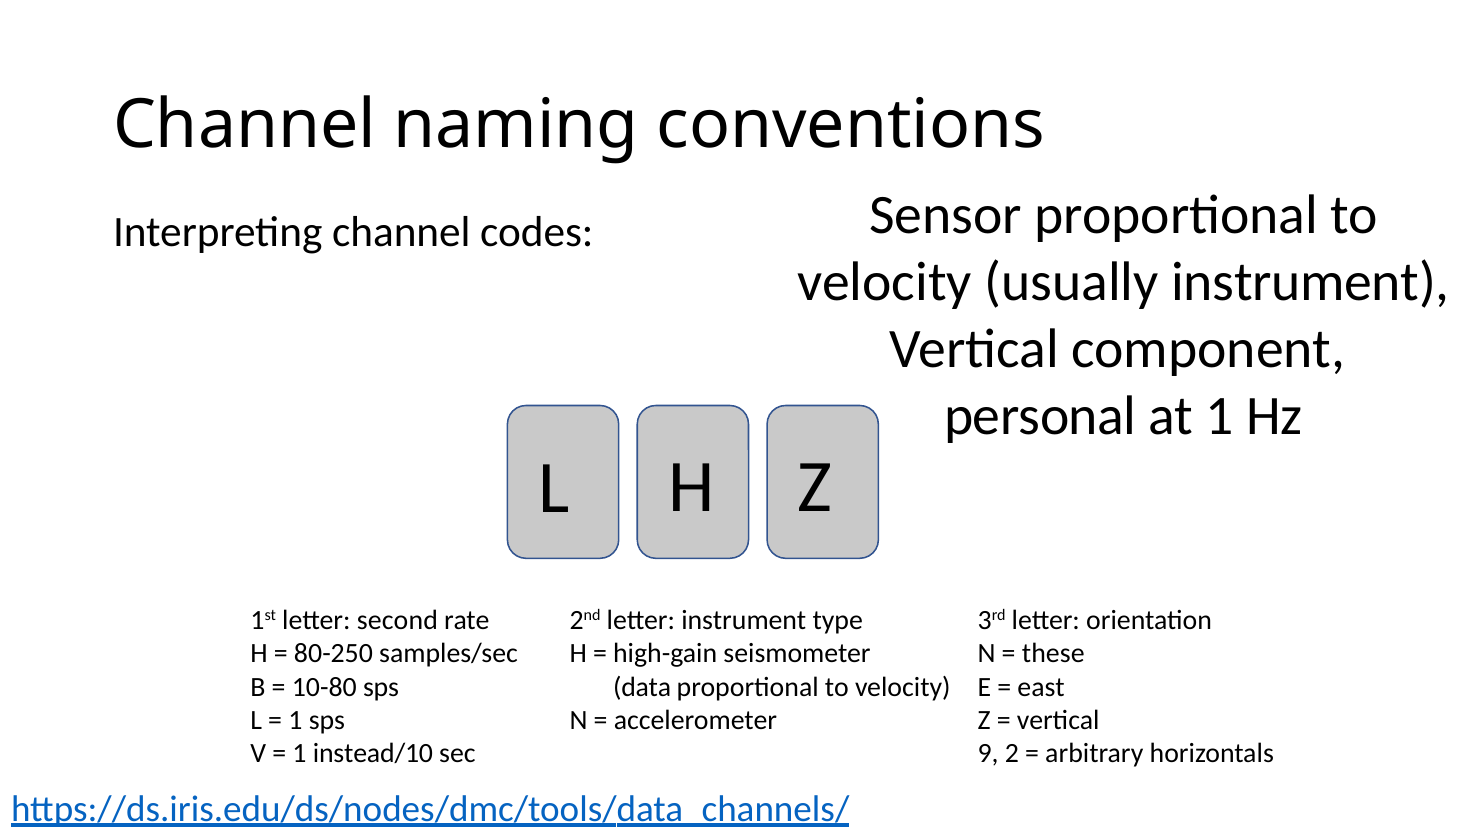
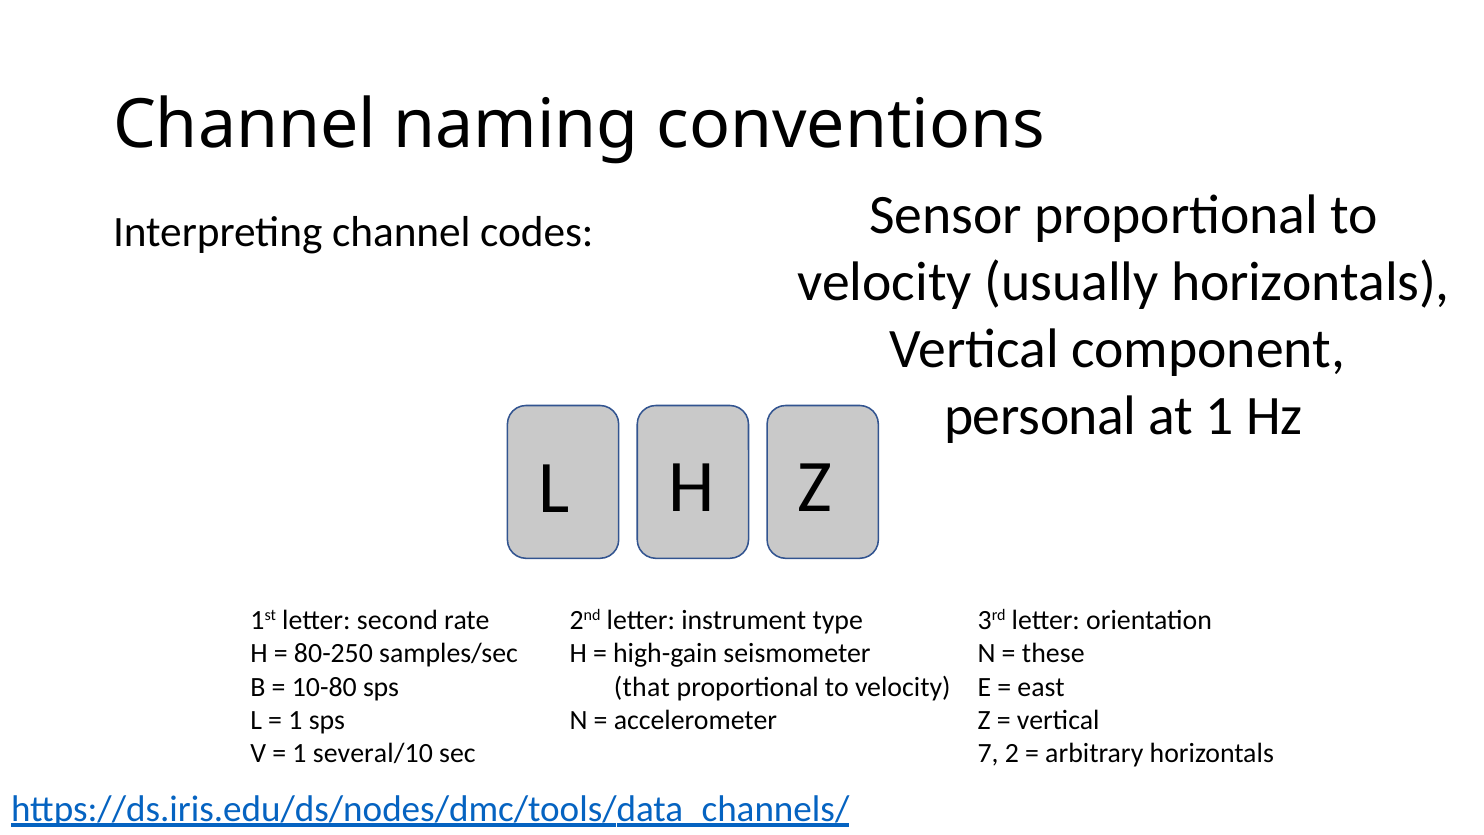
usually instrument: instrument -> horizontals (1310, 282)
data: data -> that (642, 687)
instead/10: instead/10 -> several/10 (373, 754)
9: 9 -> 7 (988, 754)
